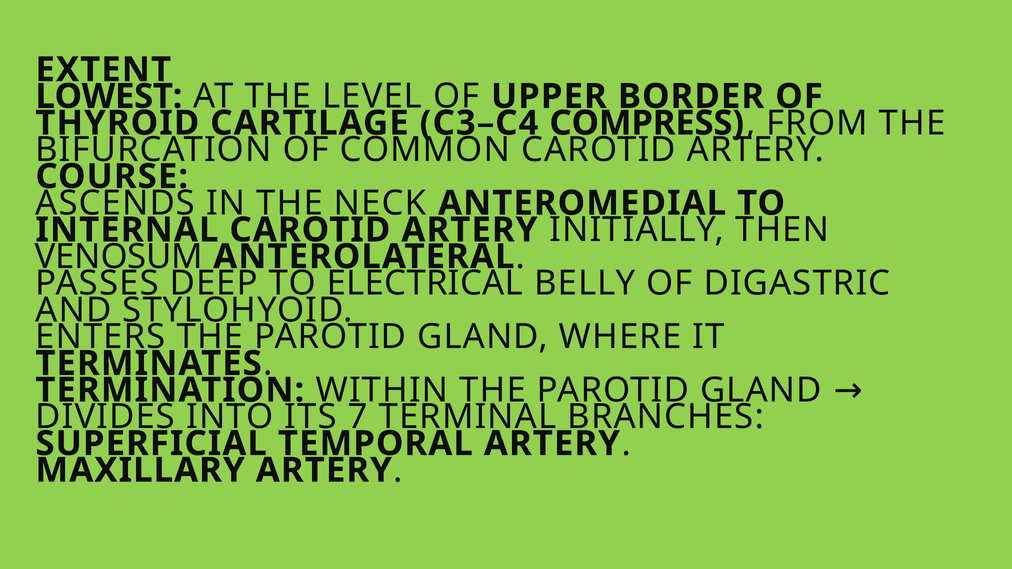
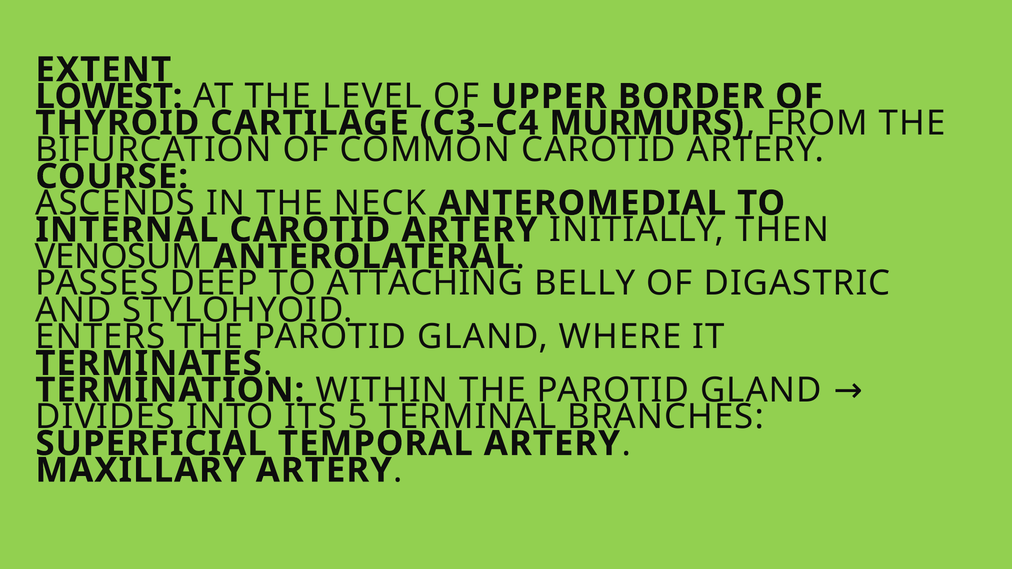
COMPRESS: COMPRESS -> MURMURS (647, 123)
ELECTRICAL: ELECTRICAL -> ATTACHING (425, 283)
7: 7 -> 5 (358, 417)
